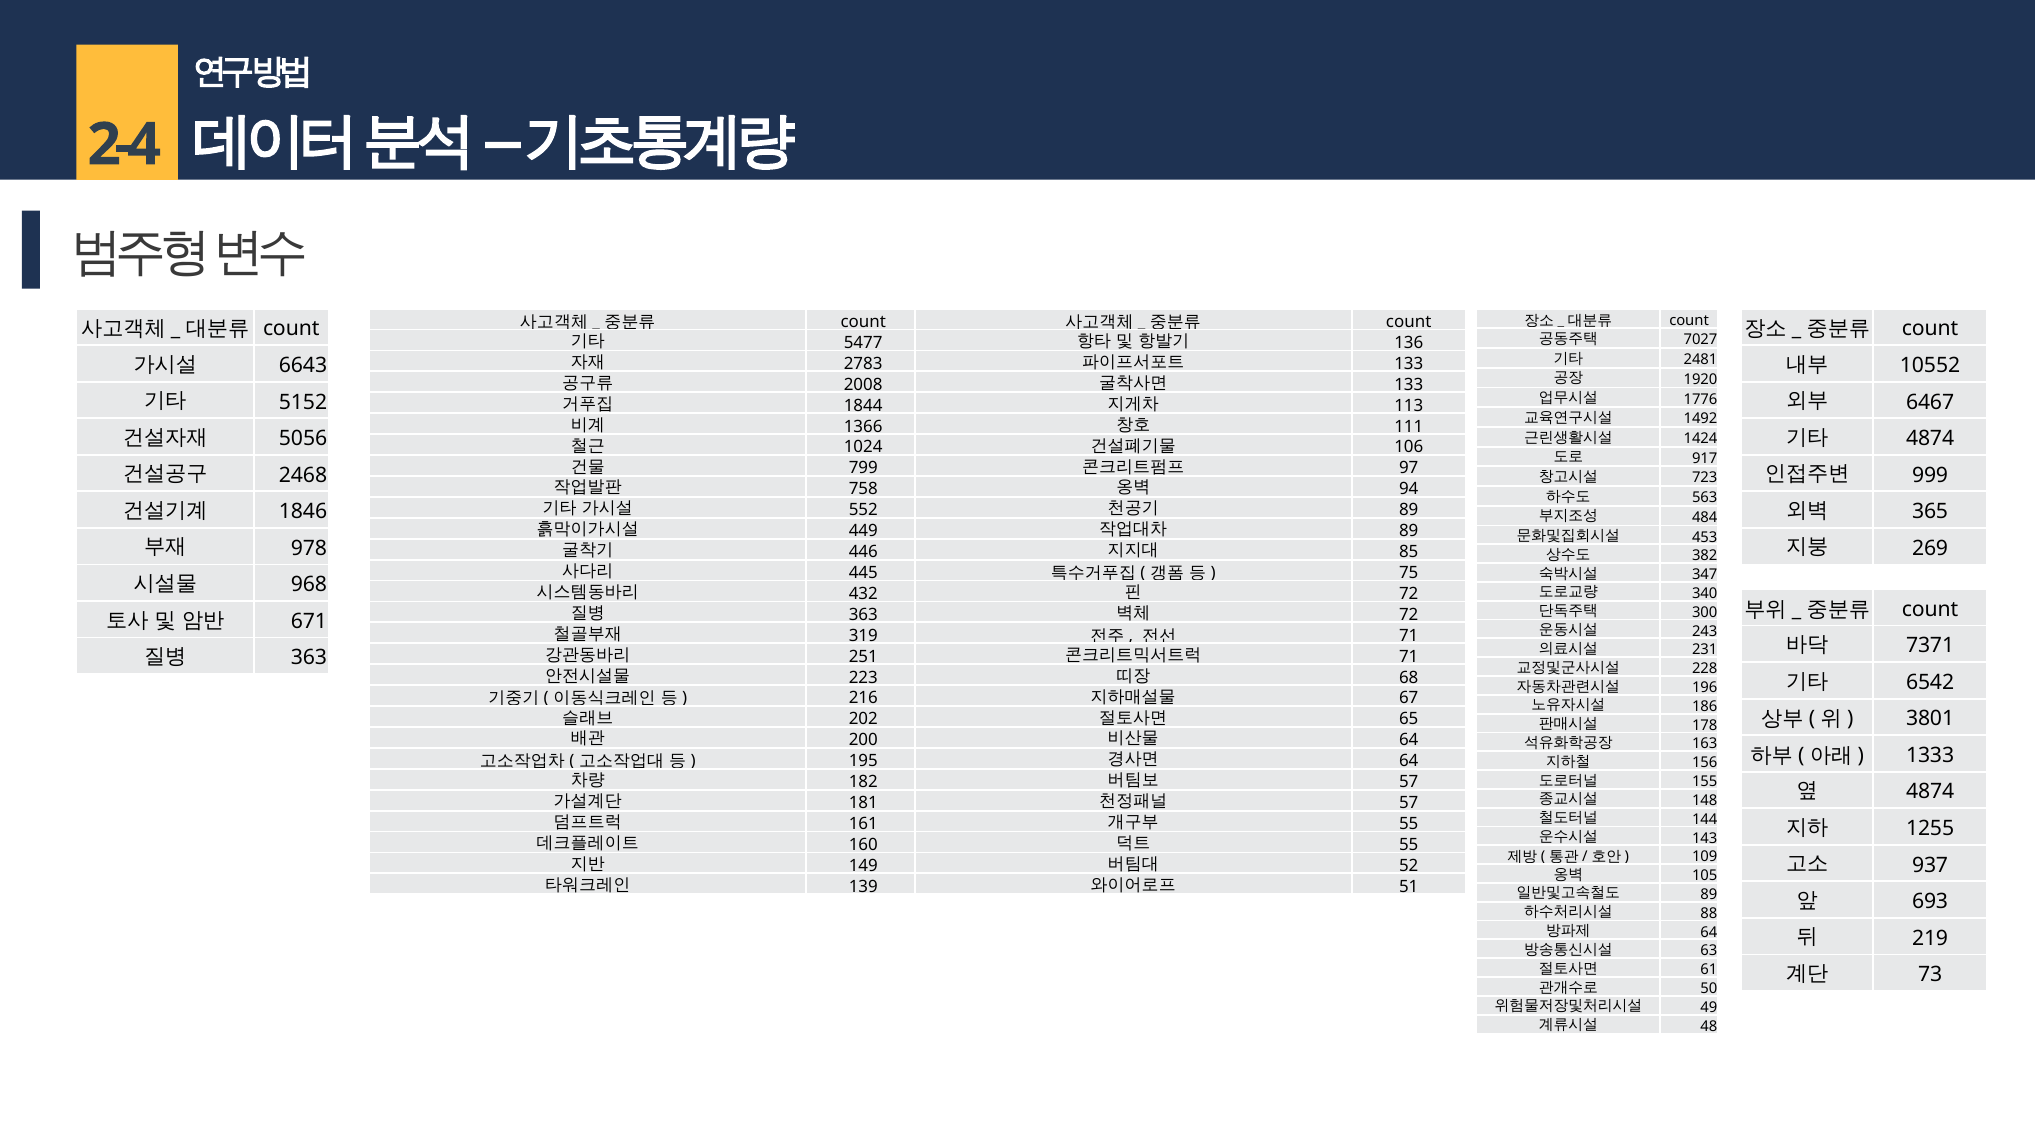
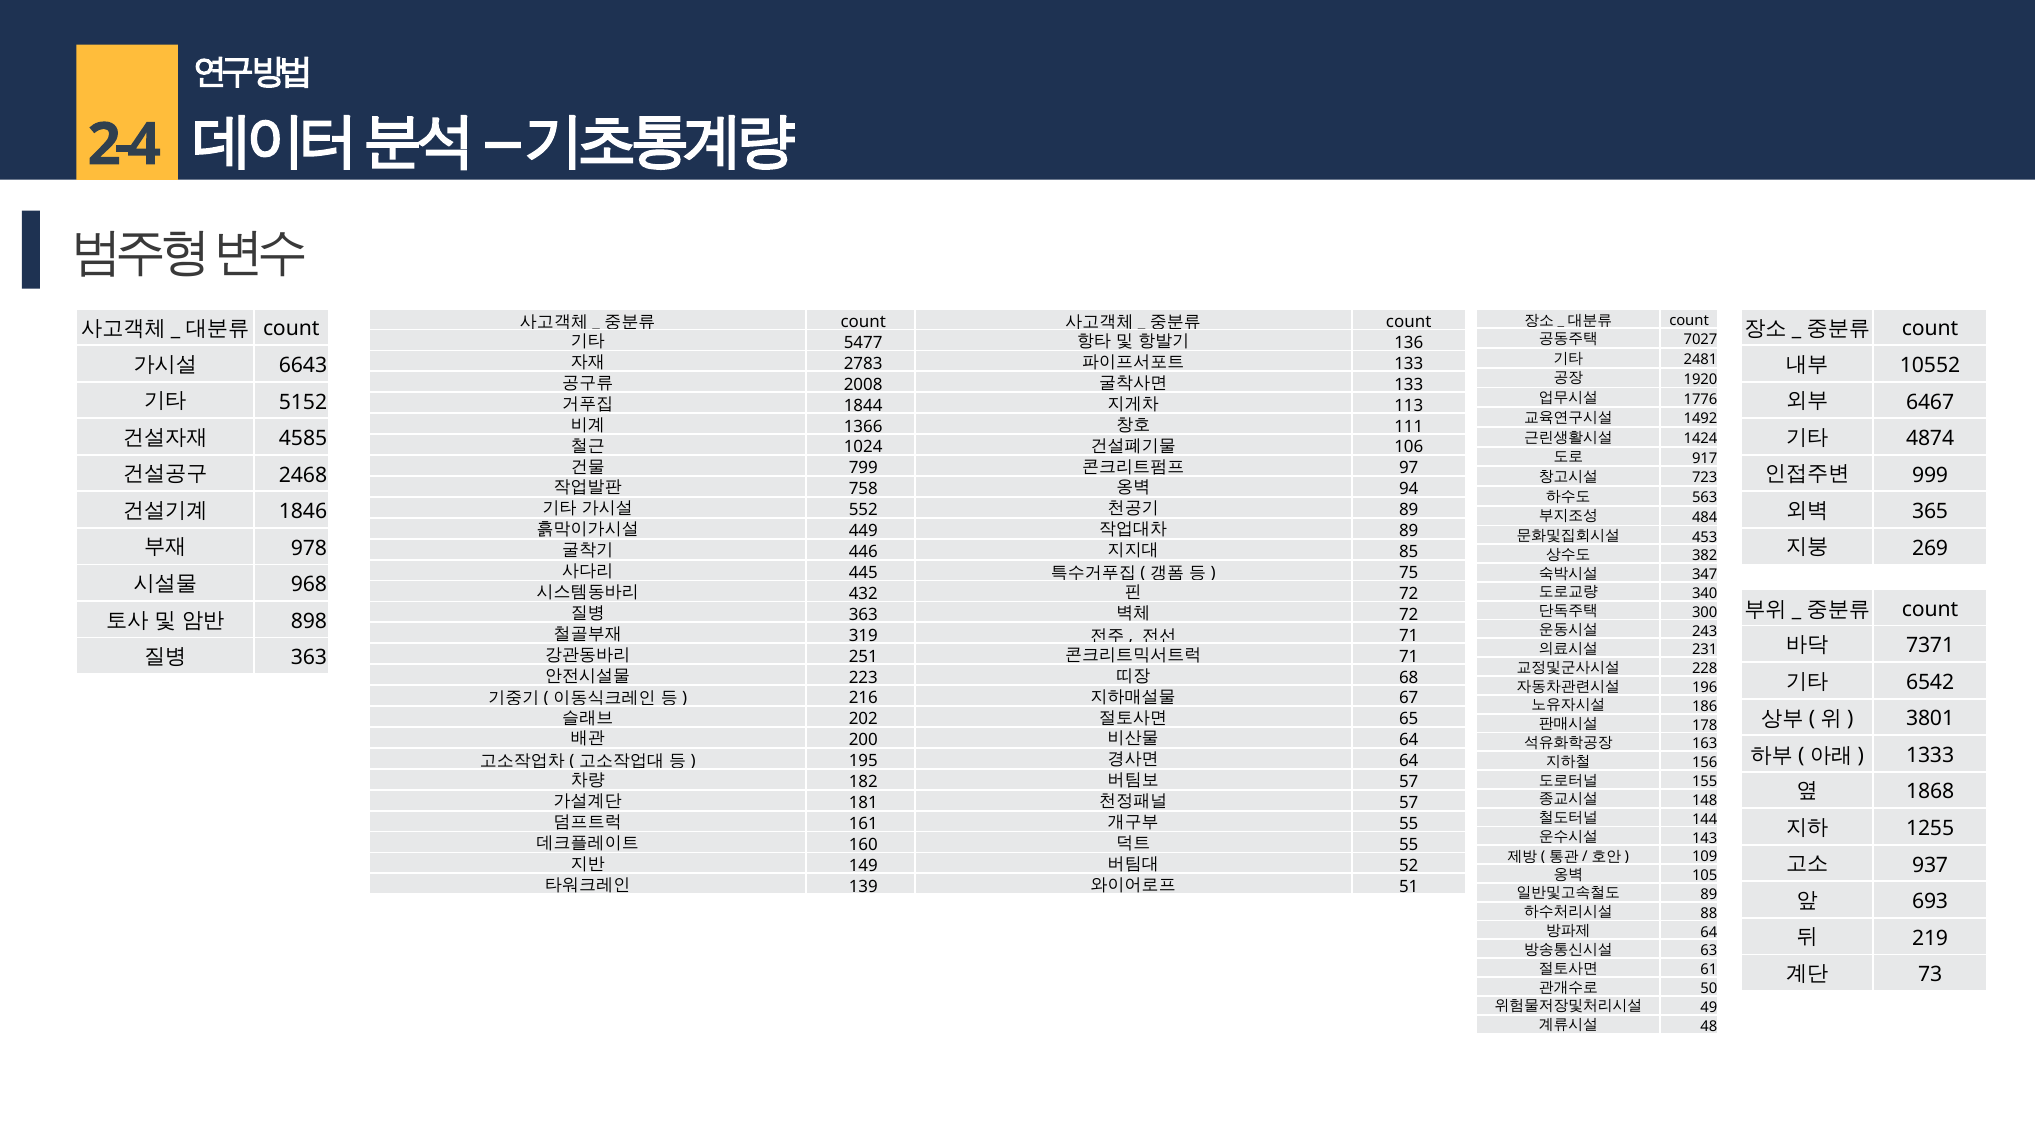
5056: 5056 -> 4585 (303, 438)
671: 671 -> 898 (309, 621)
4874: 4874 -> 1868 (1930, 792)
